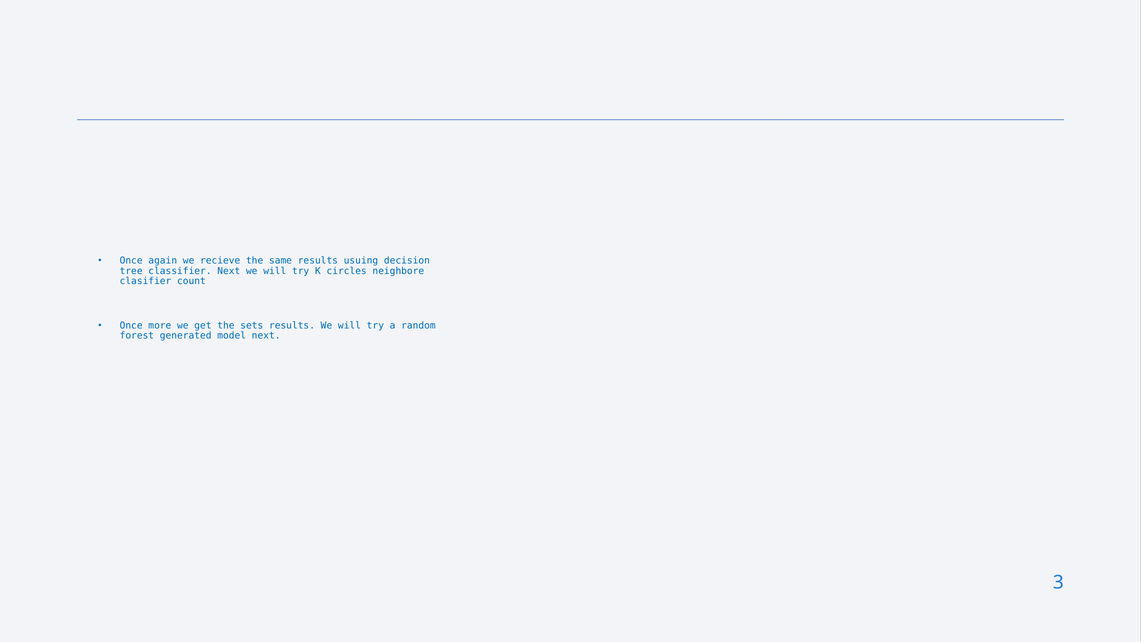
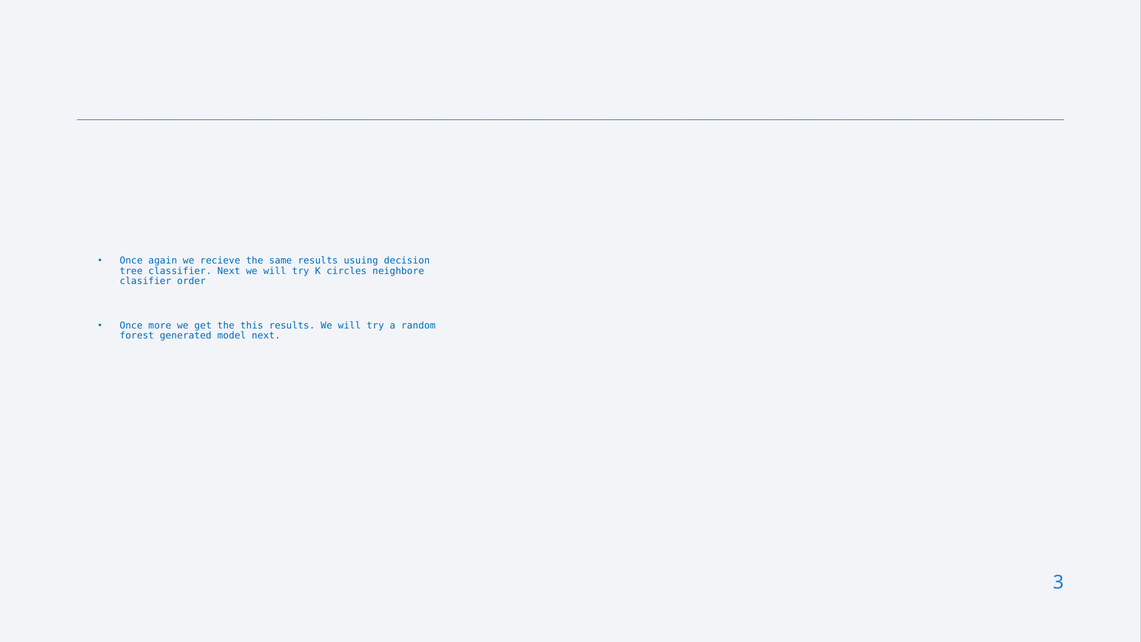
count: count -> order (191, 281)
sets: sets -> this (252, 325)
